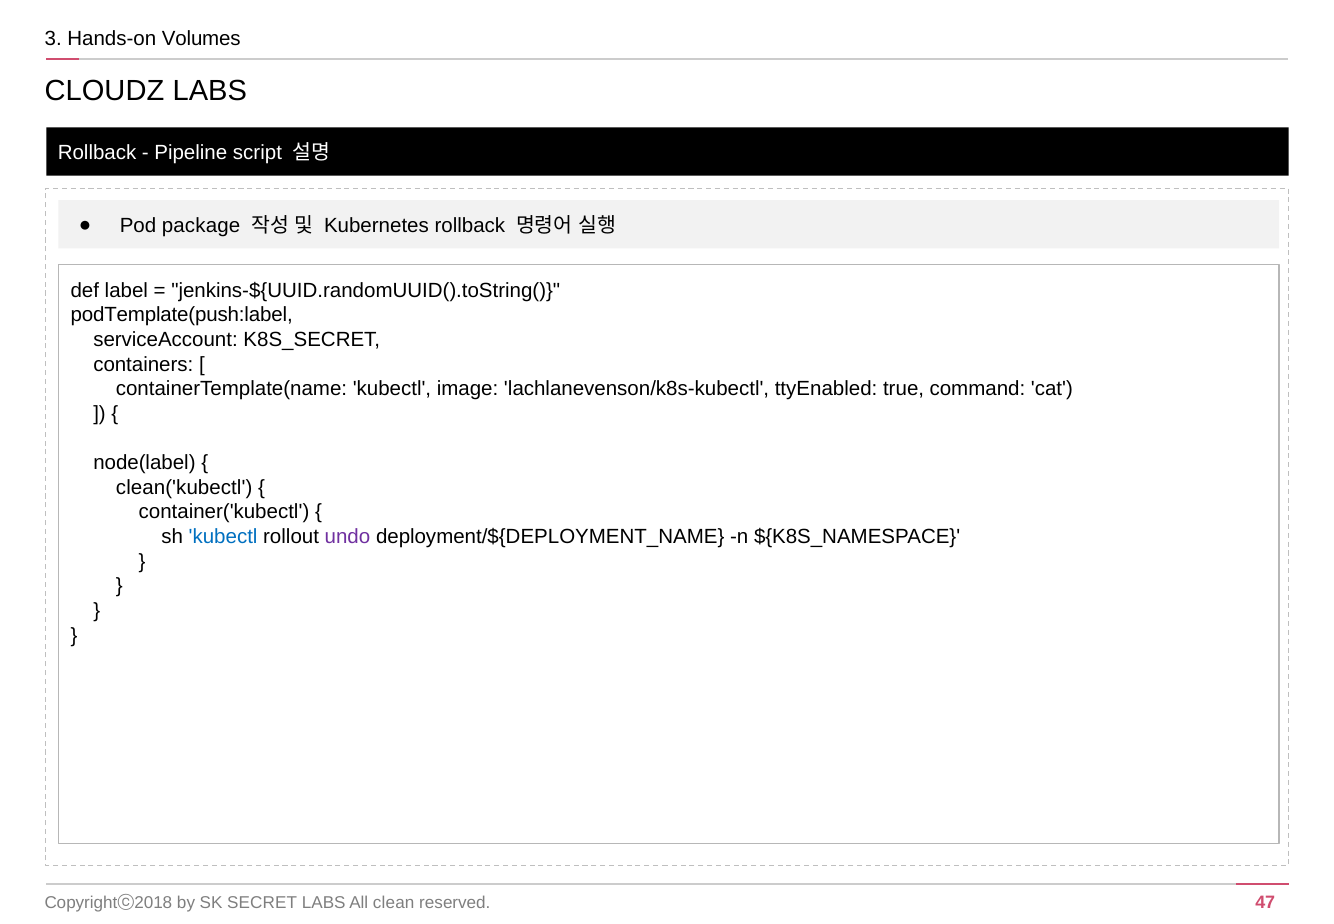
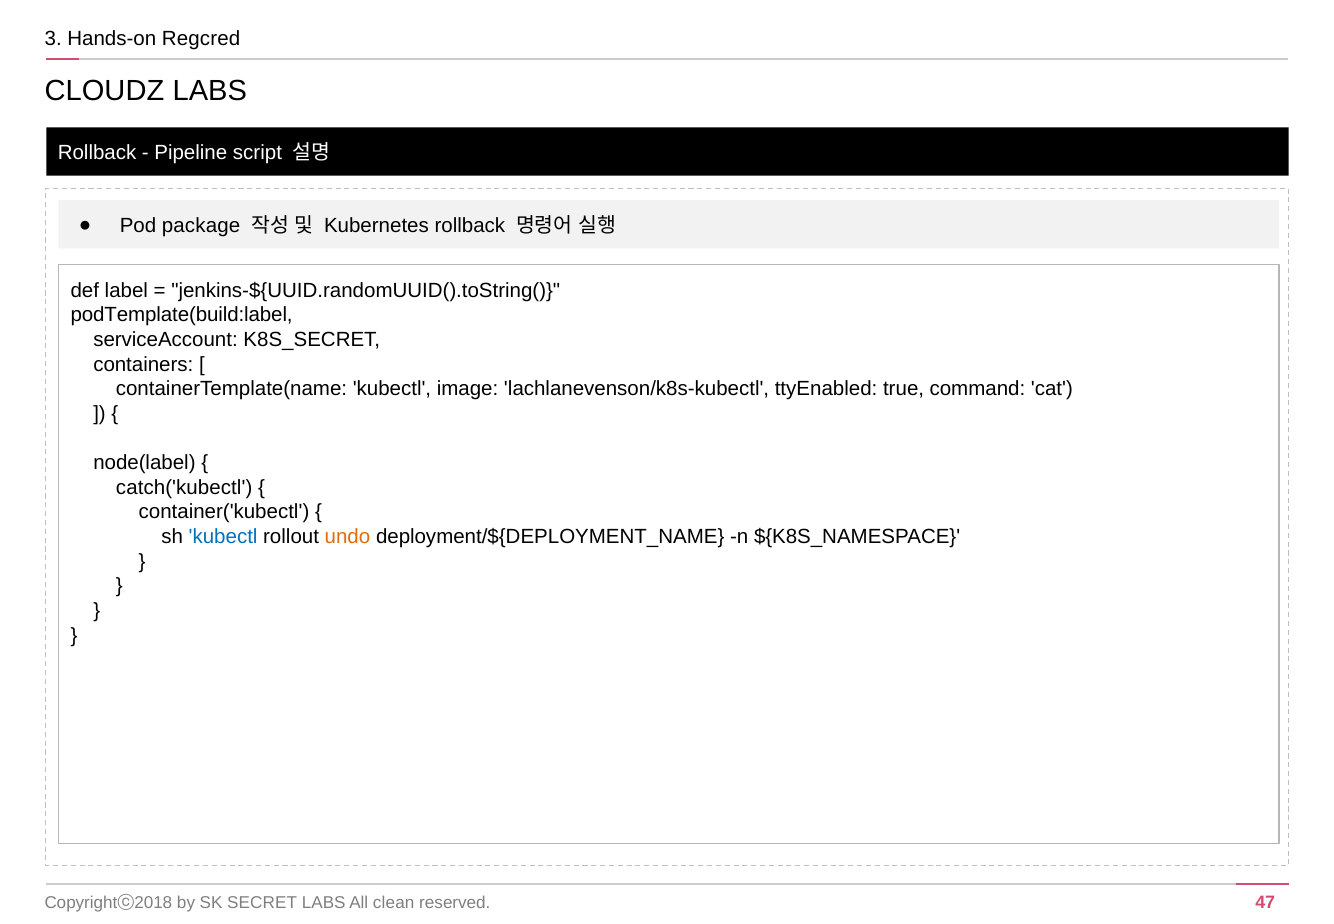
Volumes: Volumes -> Regcred (201, 39)
podTemplate(push:label: podTemplate(push:label -> podTemplate(build:label (182, 315)
clean('kubectl: clean('kubectl -> catch('kubectl (184, 487)
undo colour: purple -> orange (347, 537)
